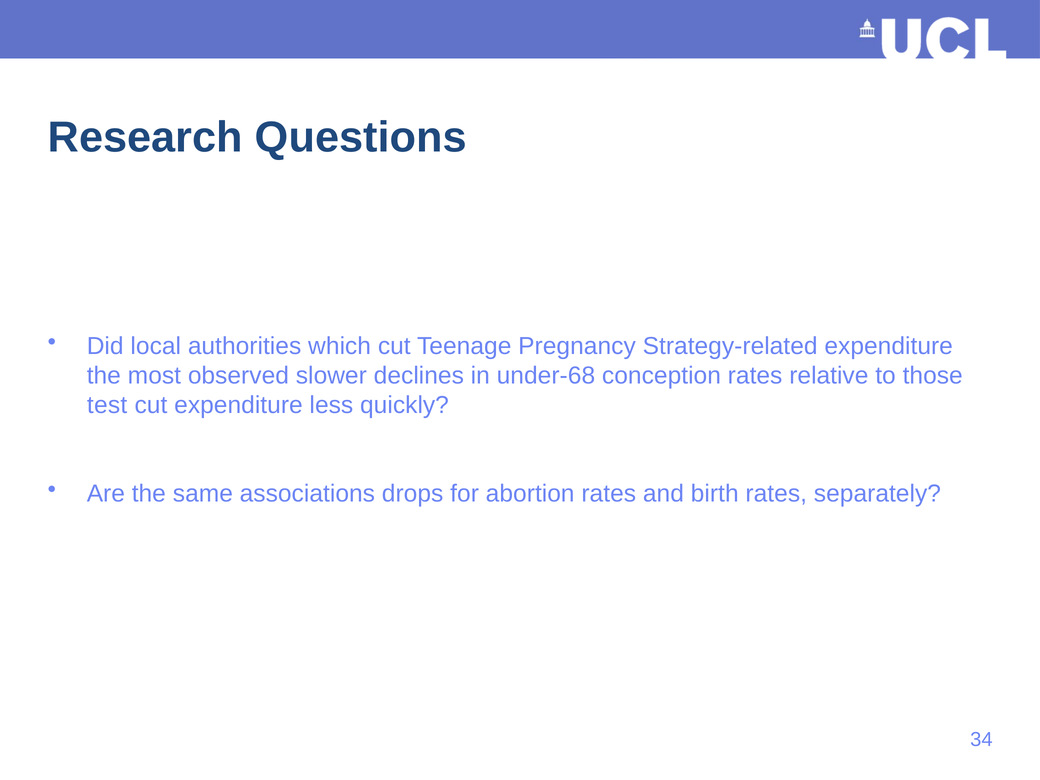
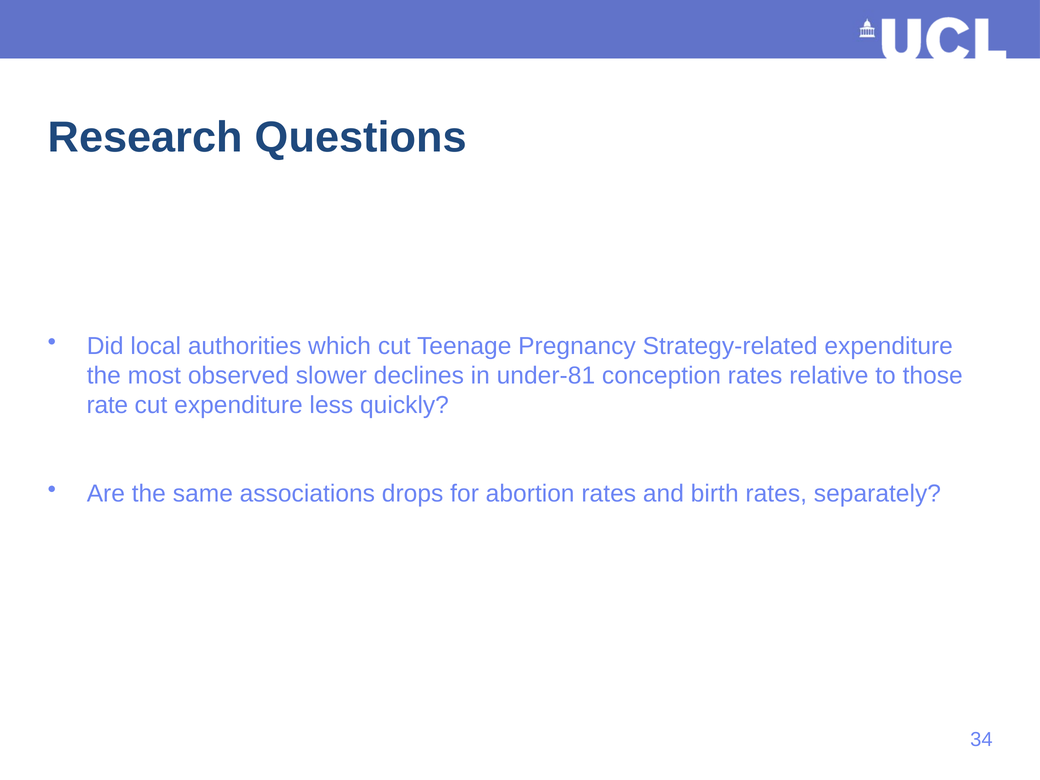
under-68: under-68 -> under-81 (546, 376)
test: test -> rate (107, 405)
